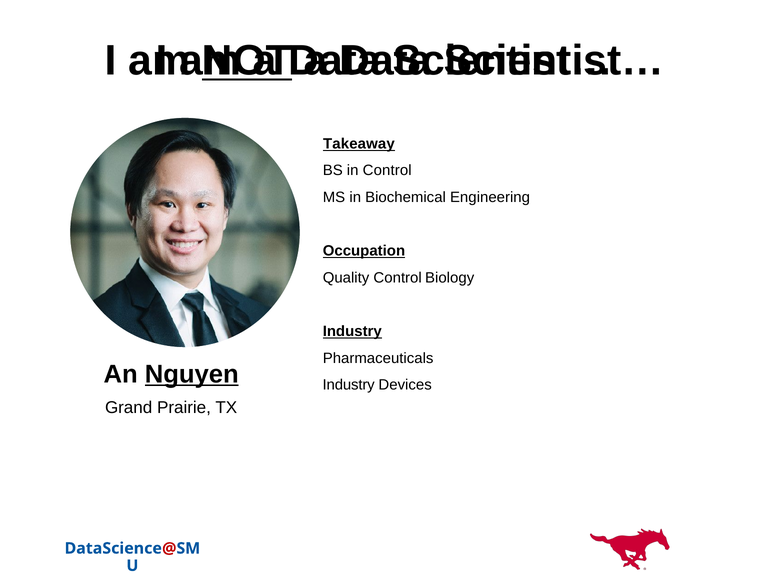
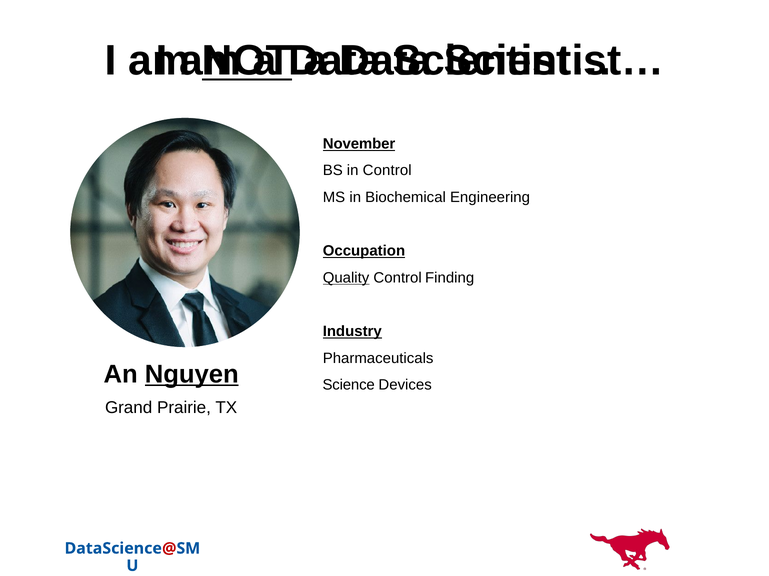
Takeaway: Takeaway -> November (359, 144)
Quality underline: none -> present (346, 278)
Biology: Biology -> Finding (450, 278)
Industry: Industry -> Science (349, 386)
